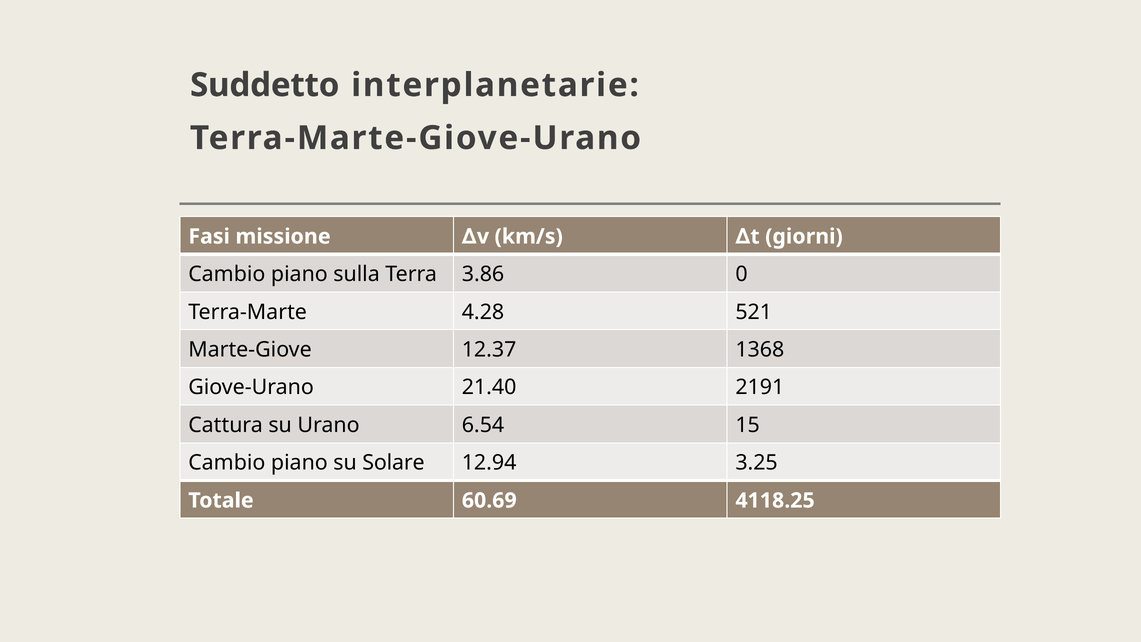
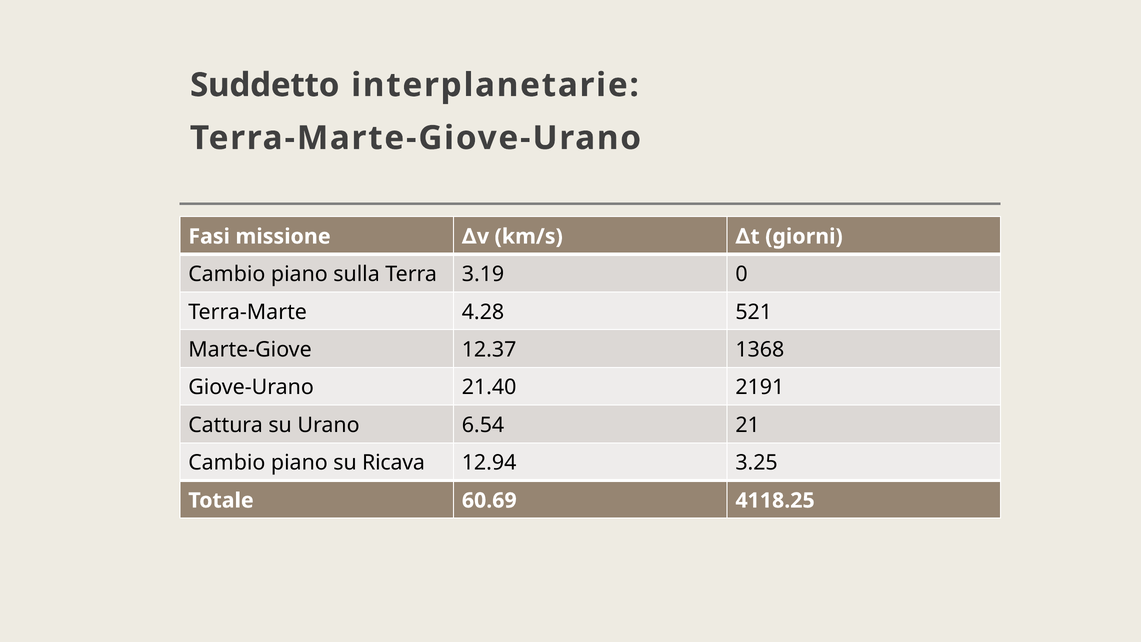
3.86: 3.86 -> 3.19 (483, 274)
15: 15 -> 21 (748, 425)
Solare: Solare -> Ricava (394, 463)
